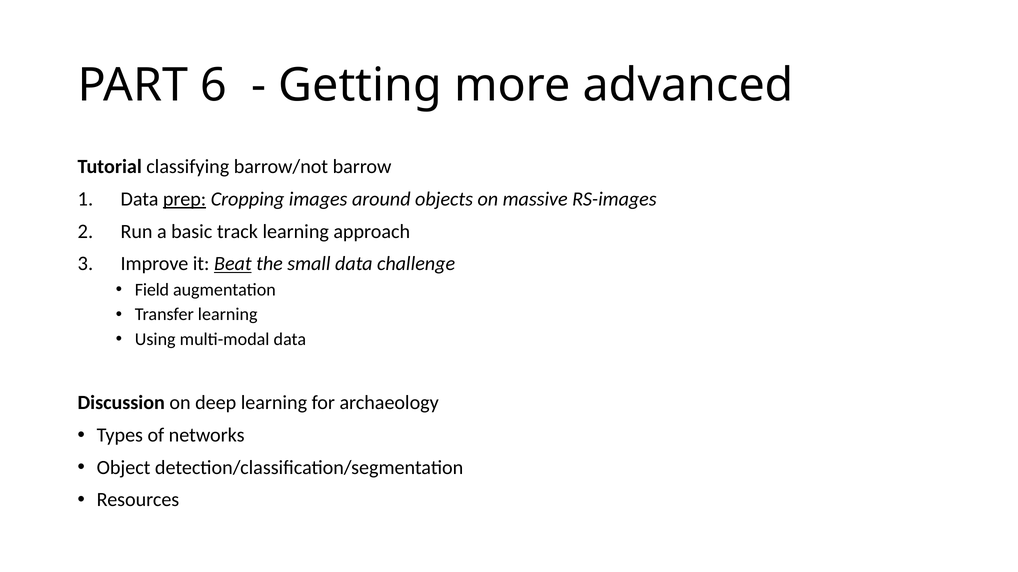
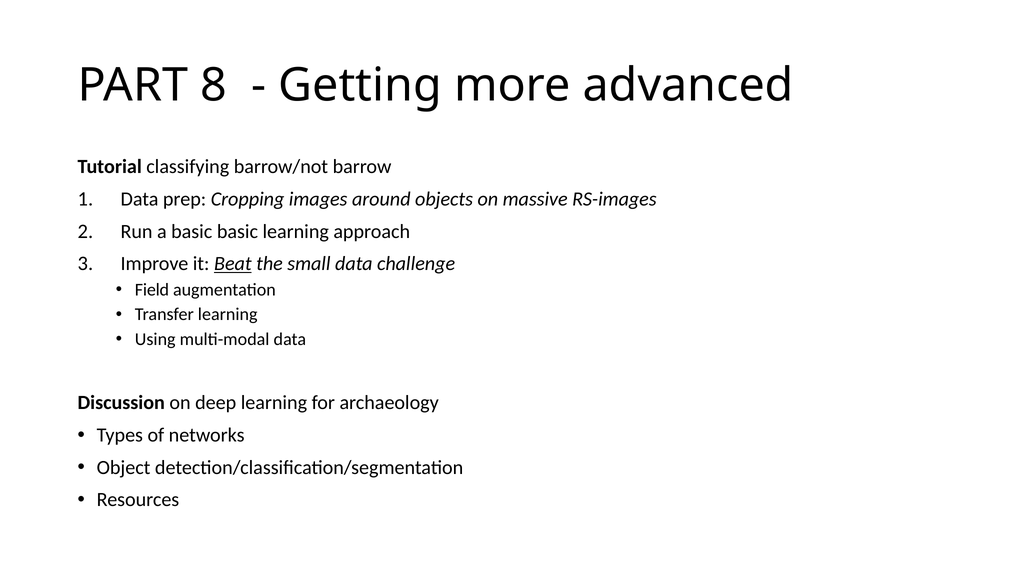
6: 6 -> 8 (214, 86)
prep underline: present -> none (185, 199)
basic track: track -> basic (237, 232)
